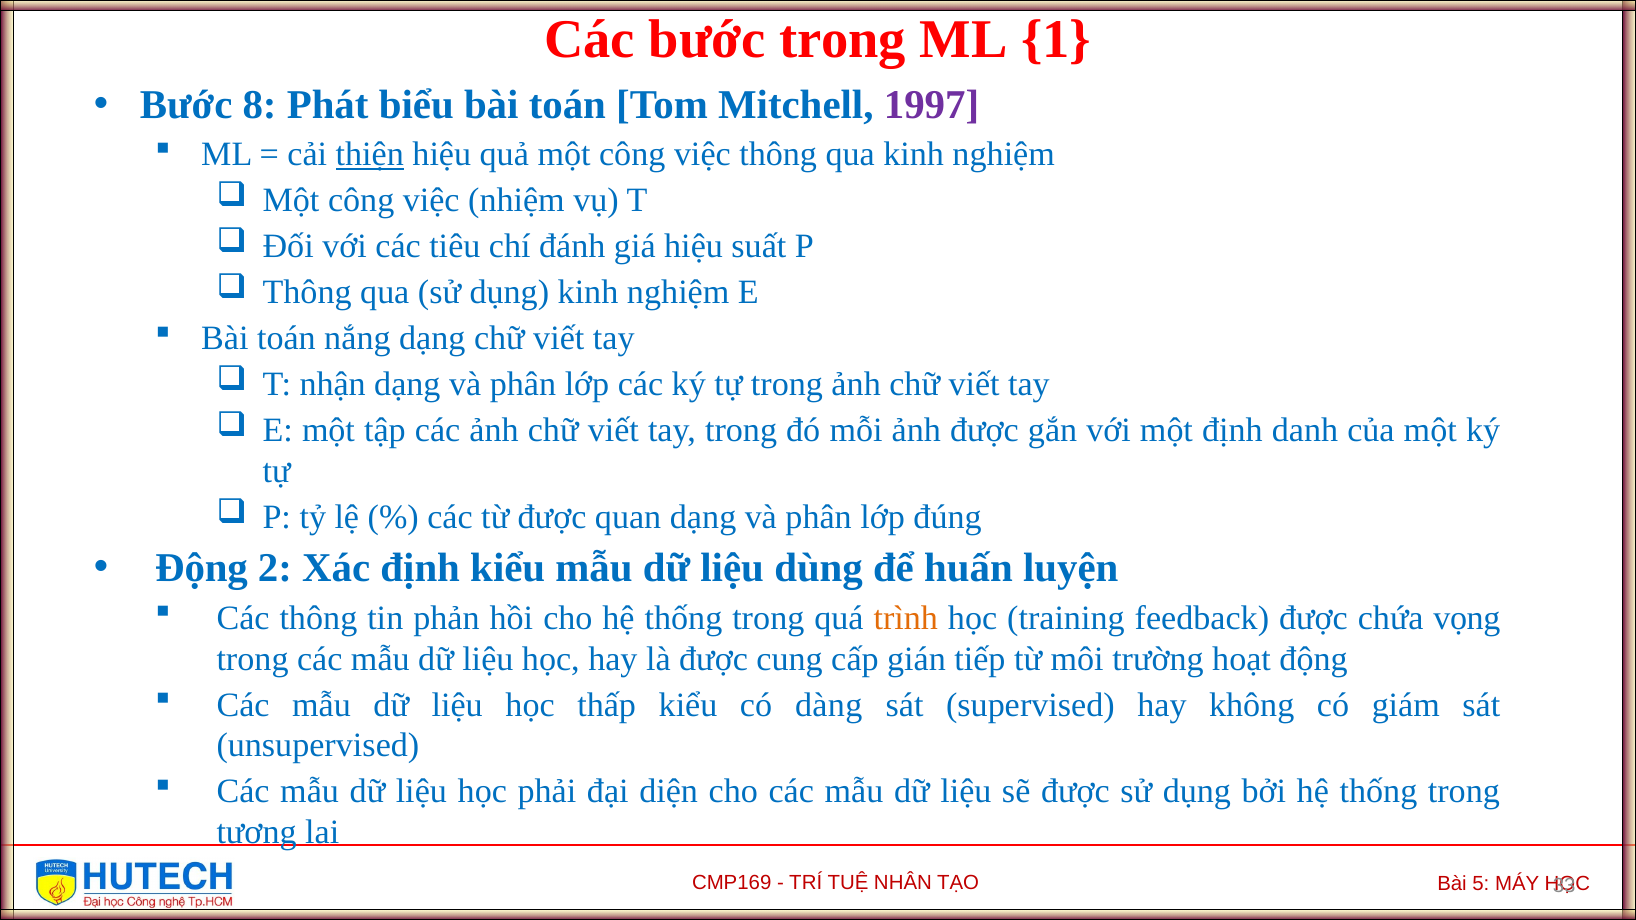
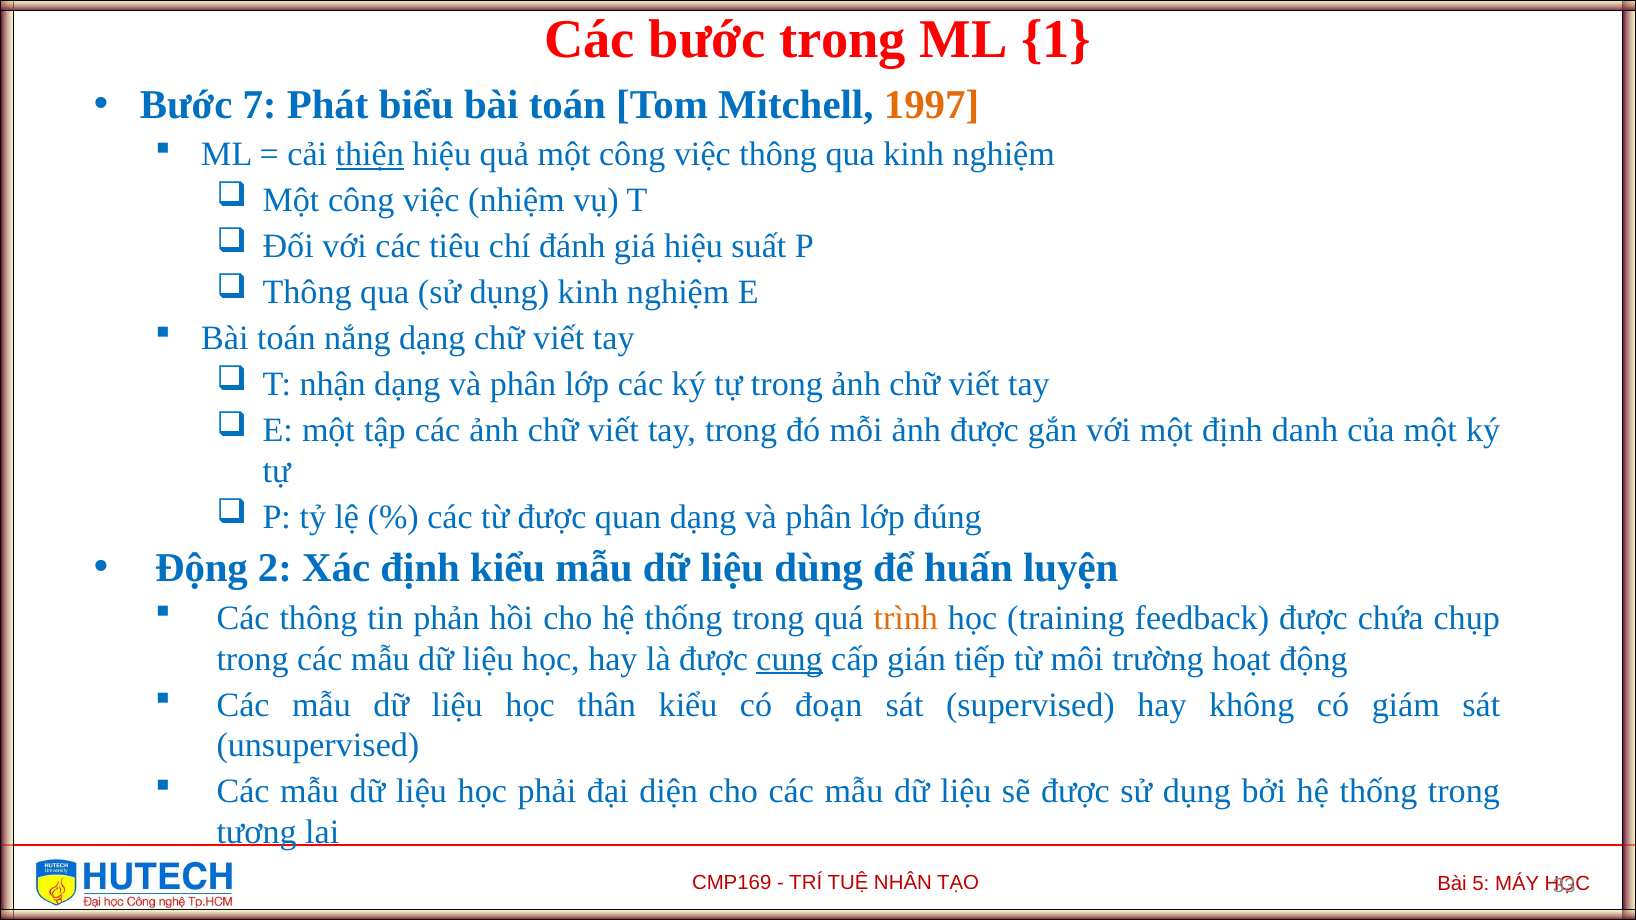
8: 8 -> 7 (260, 105)
1997 colour: purple -> orange (932, 105)
vọng: vọng -> chụp (1467, 618)
cung underline: none -> present (790, 659)
thấp: thấp -> thân (607, 705)
dàng: dàng -> đoạn (829, 705)
